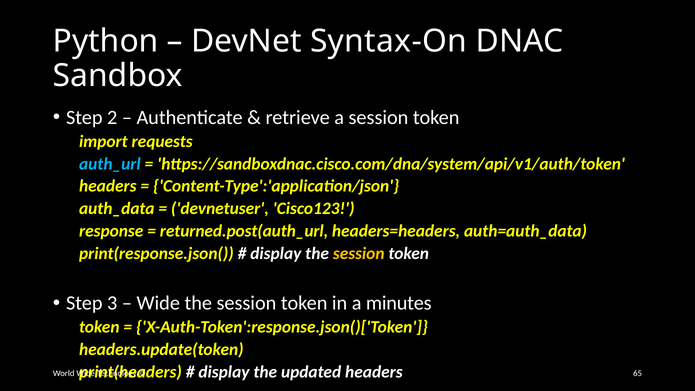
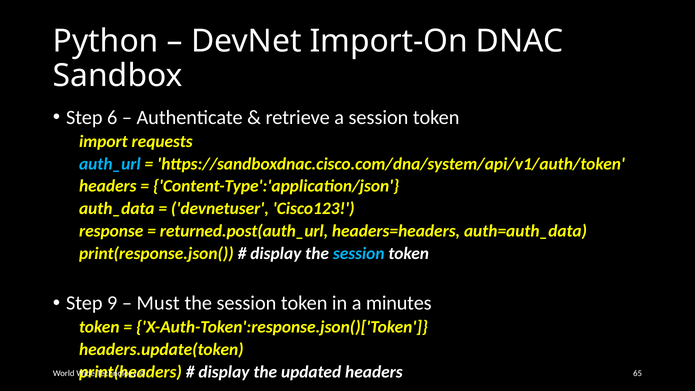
Syntax-On: Syntax-On -> Import-On (389, 41)
2: 2 -> 6 (112, 117)
session colour: yellow -> light blue (359, 253)
3: 3 -> 9 (112, 303)
Wide: Wide -> Must (158, 303)
